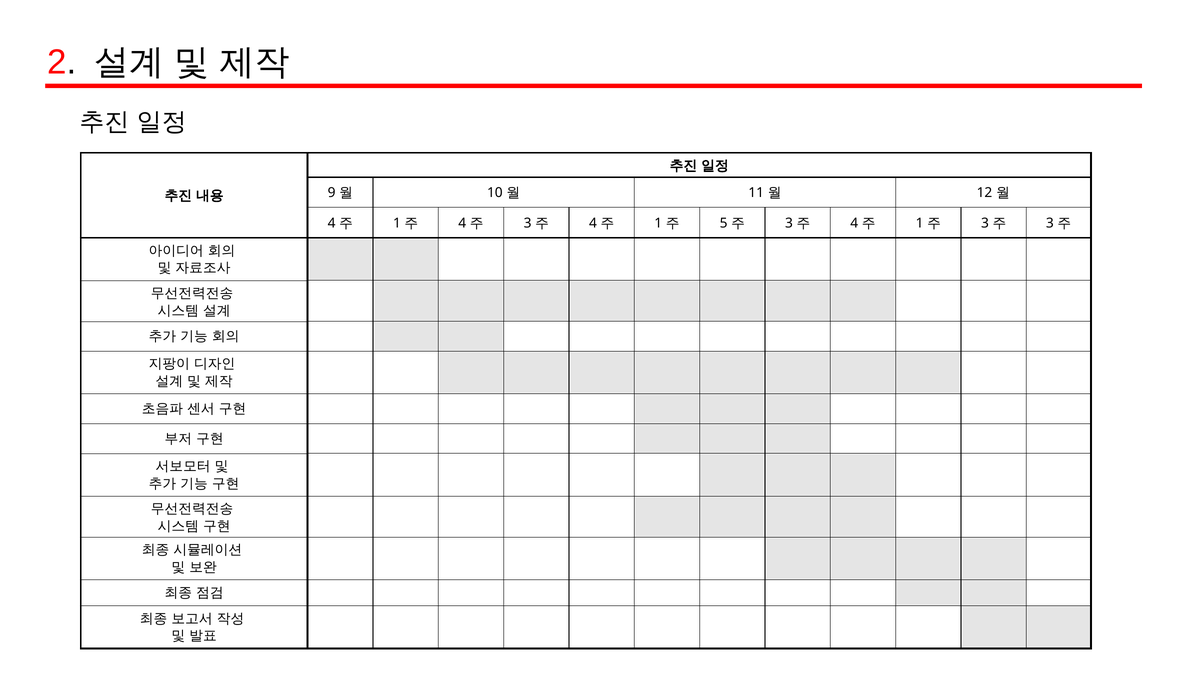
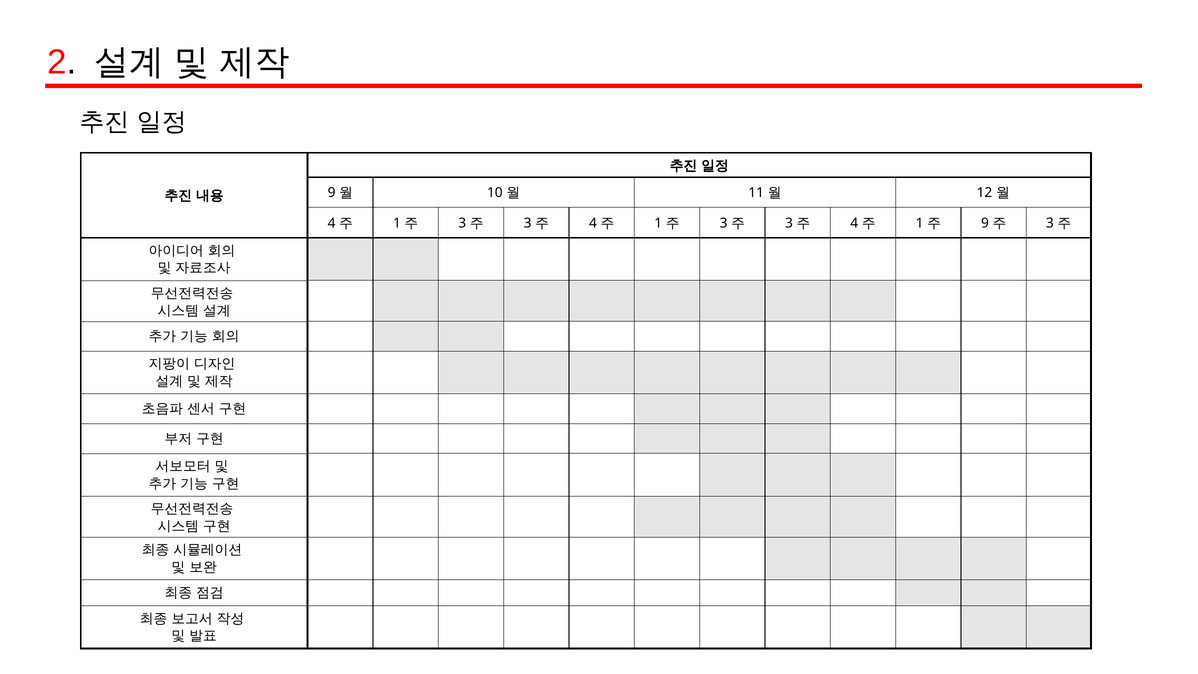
4: 4 -> 3 (462, 223)
5: 5 -> 3 (724, 223)
3: 3 -> 9 (985, 223)
